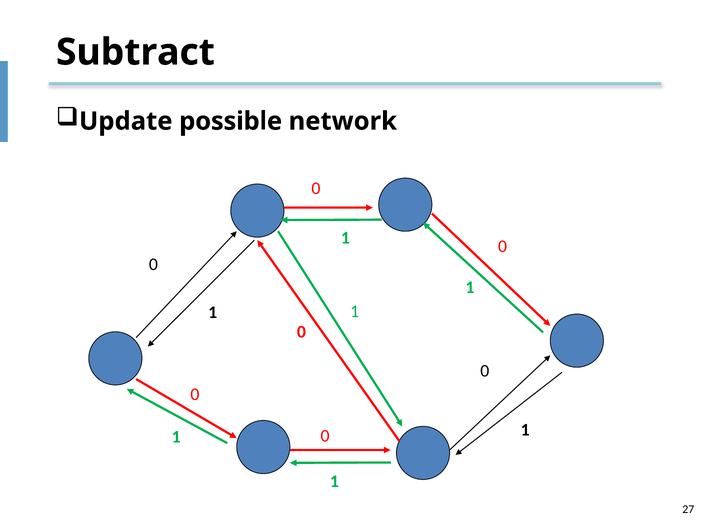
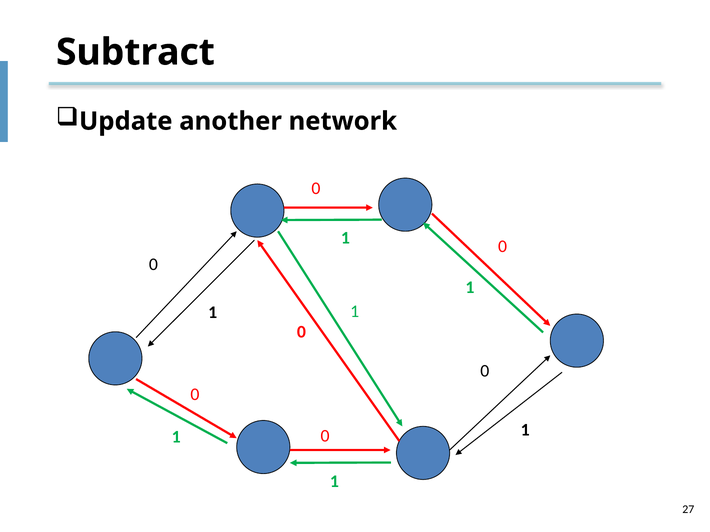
possible: possible -> another (231, 121)
